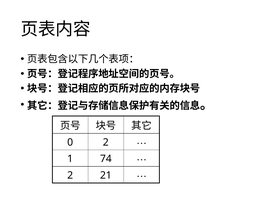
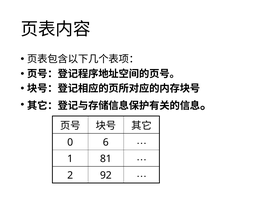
0 2: 2 -> 6 (106, 142)
74: 74 -> 81 (106, 158)
21: 21 -> 92 (106, 175)
